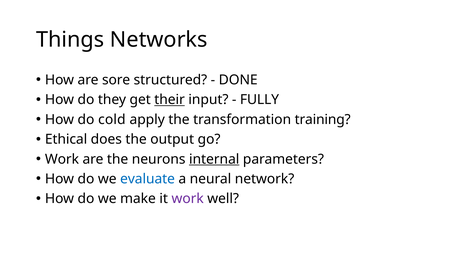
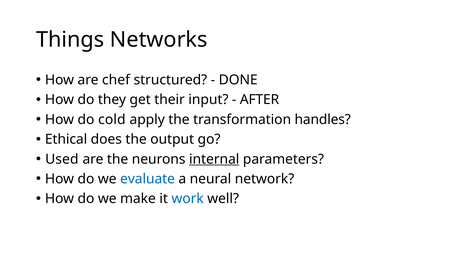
sore: sore -> chef (116, 80)
their underline: present -> none (170, 100)
FULLY: FULLY -> AFTER (260, 100)
training: training -> handles (323, 120)
Work: Work -> Used (62, 159)
work colour: purple -> blue (188, 199)
